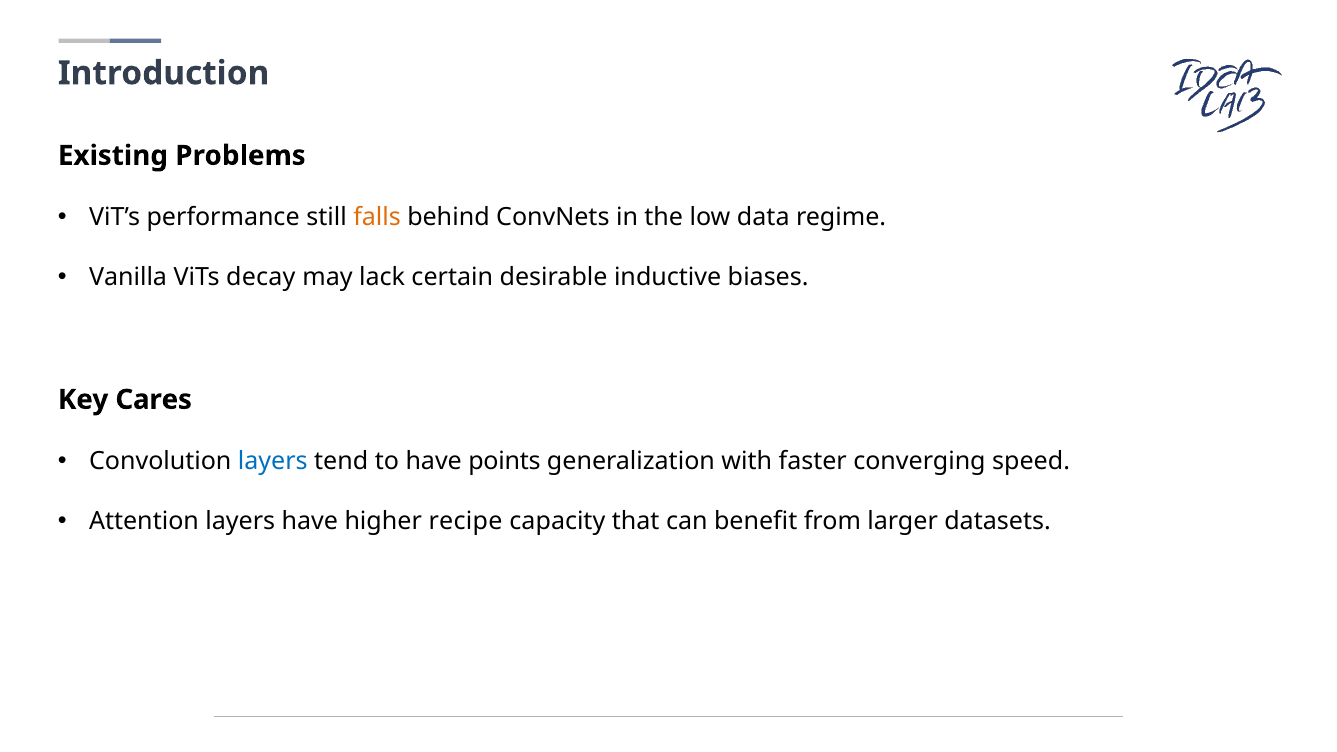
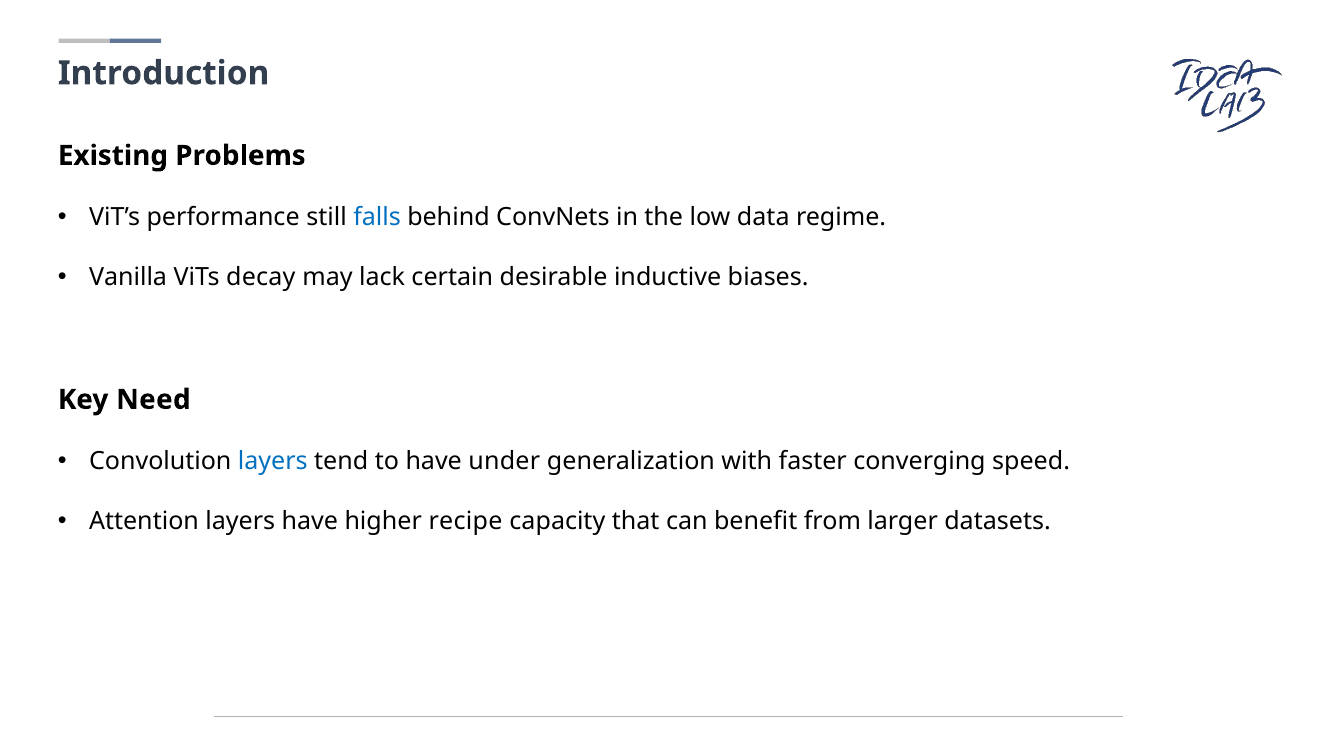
falls colour: orange -> blue (377, 217)
Cares: Cares -> Need (153, 400)
points: points -> under (504, 461)
